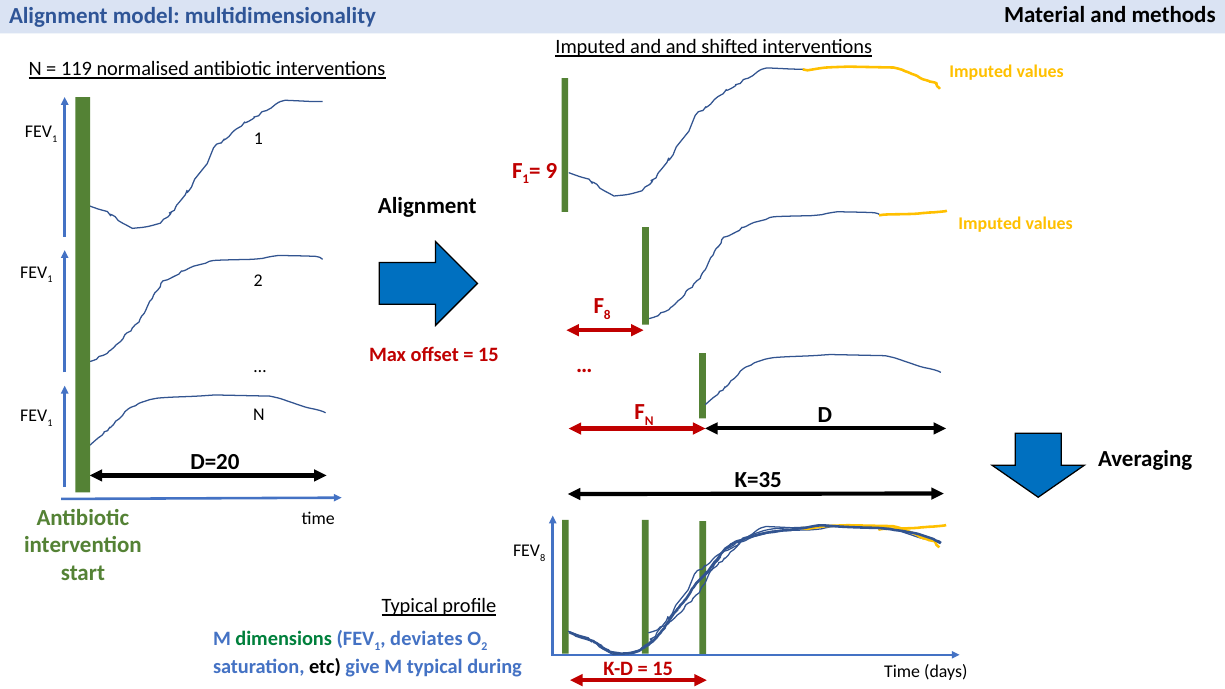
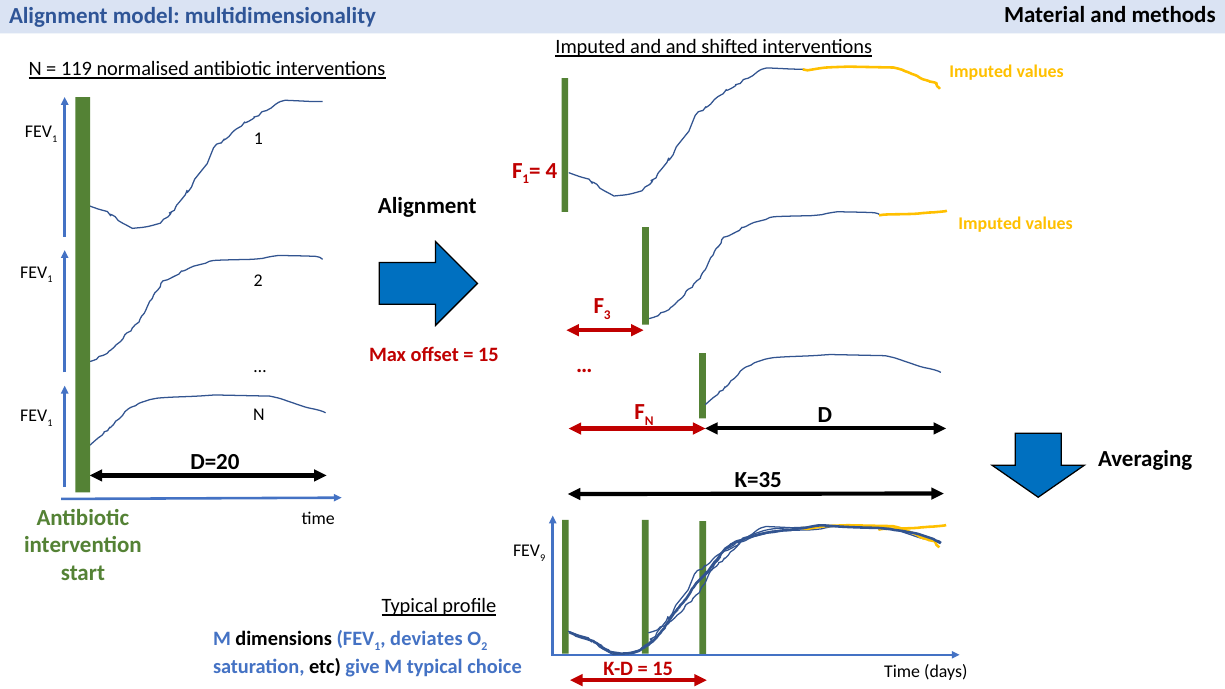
9: 9 -> 4 (552, 170)
8: 8 -> 3 (607, 315)
8: 8 -> 9 (543, 558)
dimensions colour: green -> black (284, 639)
during: during -> choice (495, 666)
